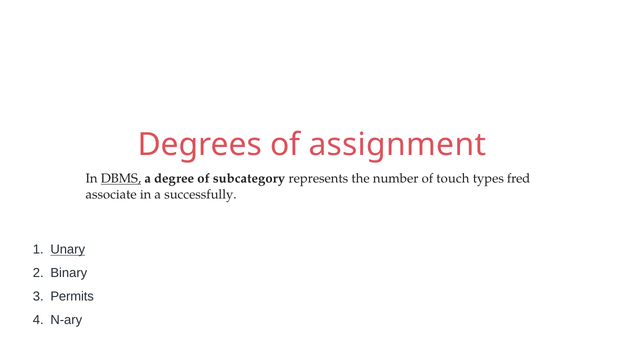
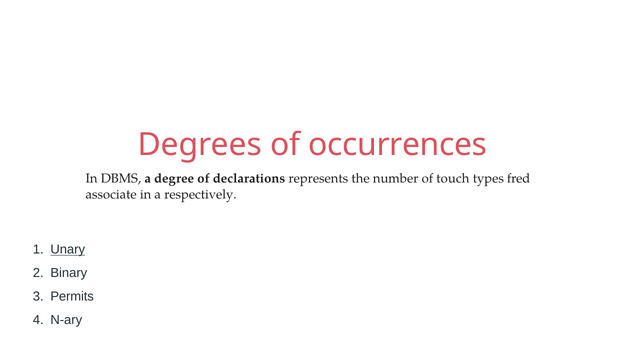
assignment: assignment -> occurrences (398, 144)
DBMS underline: present -> none (121, 179)
subcategory: subcategory -> declarations (249, 179)
successfully: successfully -> respectively (200, 194)
